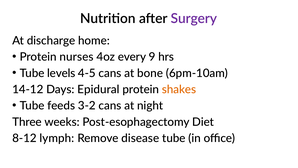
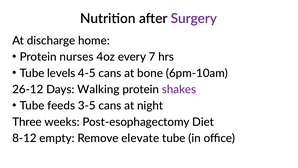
9: 9 -> 7 (152, 57)
14-12: 14-12 -> 26-12 (28, 89)
Epidural: Epidural -> Walking (98, 89)
shakes colour: orange -> purple (179, 89)
3-2: 3-2 -> 3-5 (87, 106)
lymph: lymph -> empty (57, 138)
disease: disease -> elevate (140, 138)
